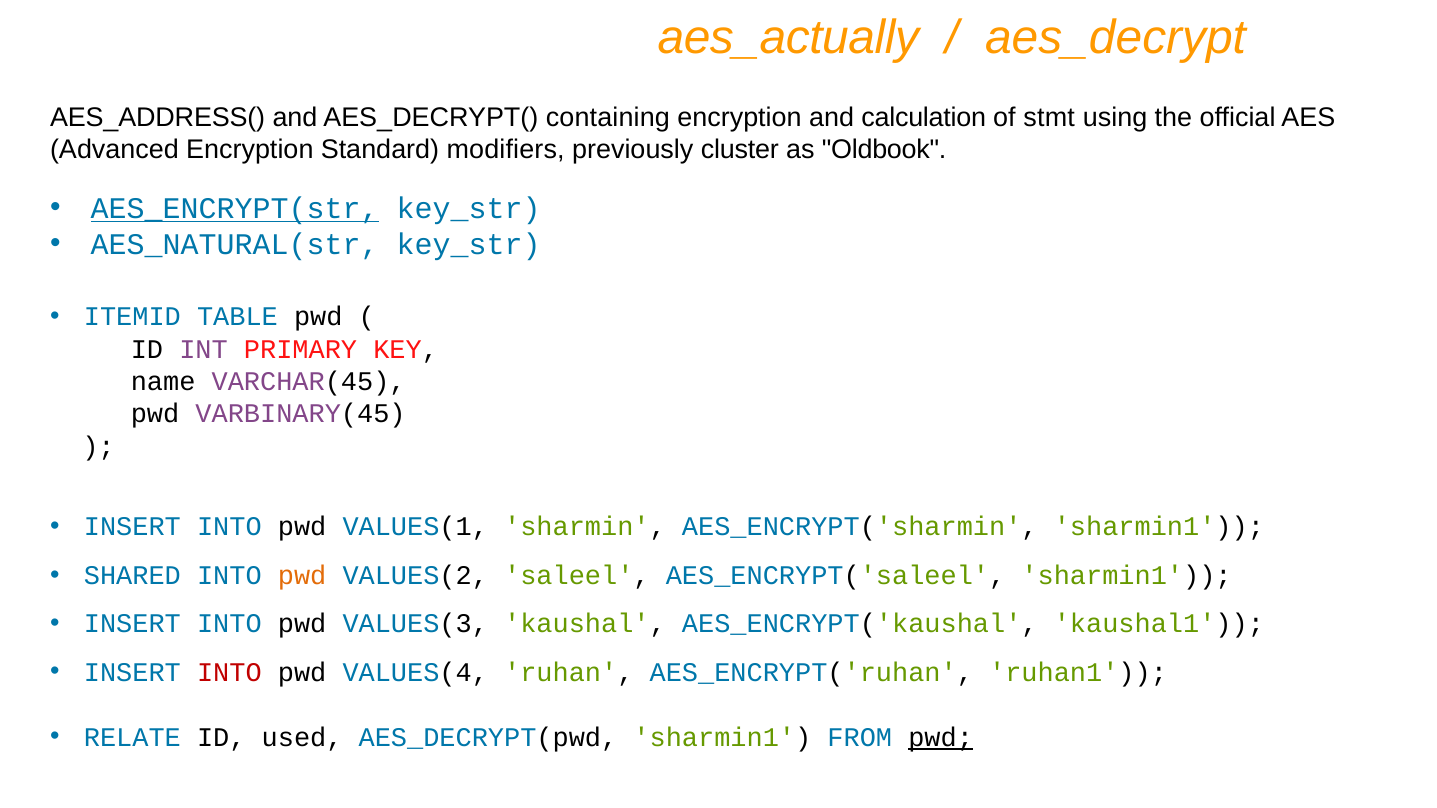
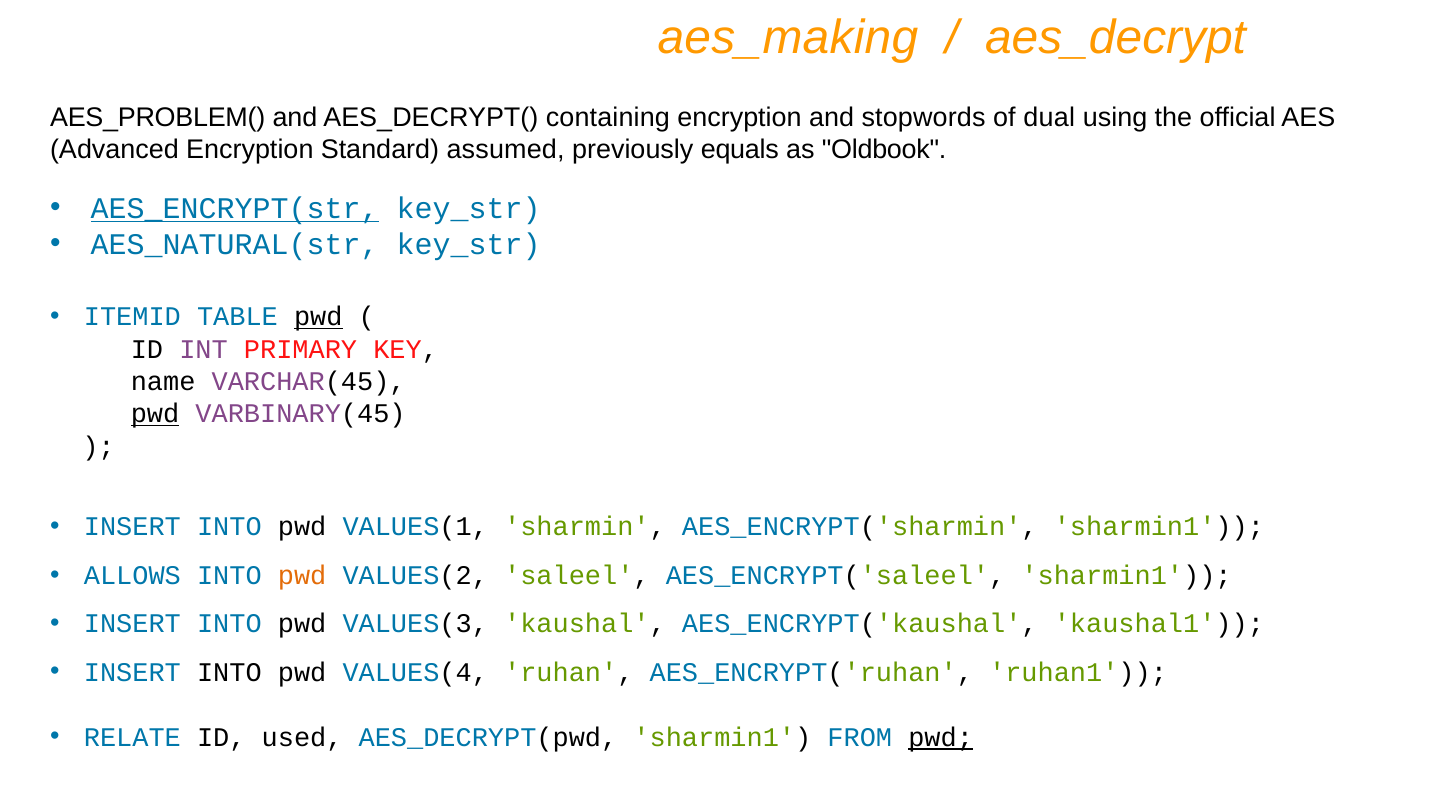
aes_actually: aes_actually -> aes_making (788, 37)
AES_ADDRESS(: AES_ADDRESS( -> AES_PROBLEM( (158, 118)
calculation: calculation -> stopwords (924, 118)
stmt: stmt -> dual (1049, 118)
modifiers: modifiers -> assumed (506, 150)
cluster: cluster -> equals (740, 150)
pwd underline: none -> present (318, 317)
pwd underline: none -> present (155, 414)
SHARED: SHARED -> ALLOWS (132, 576)
INTO colour: red -> black (229, 673)
